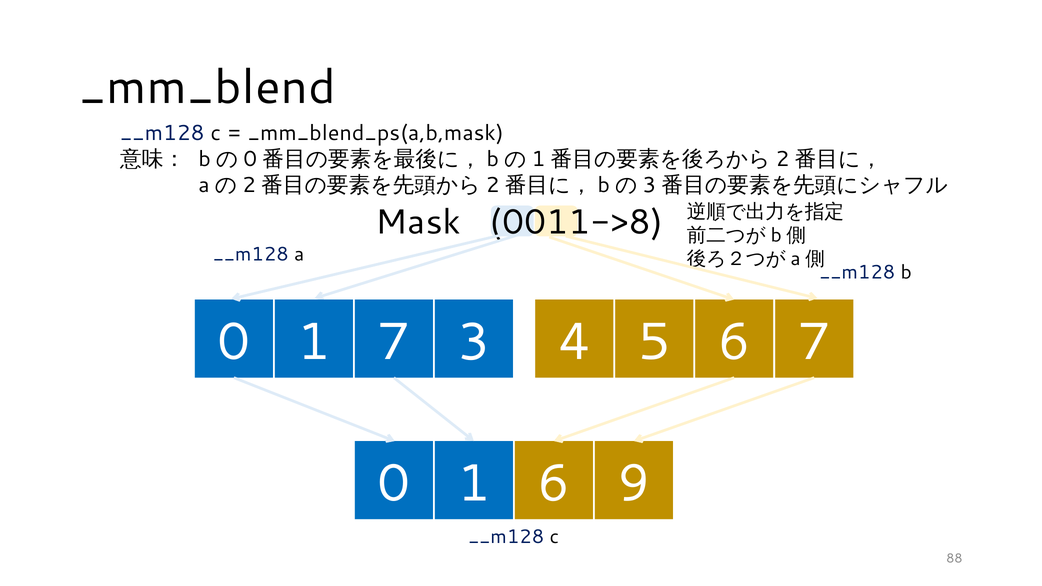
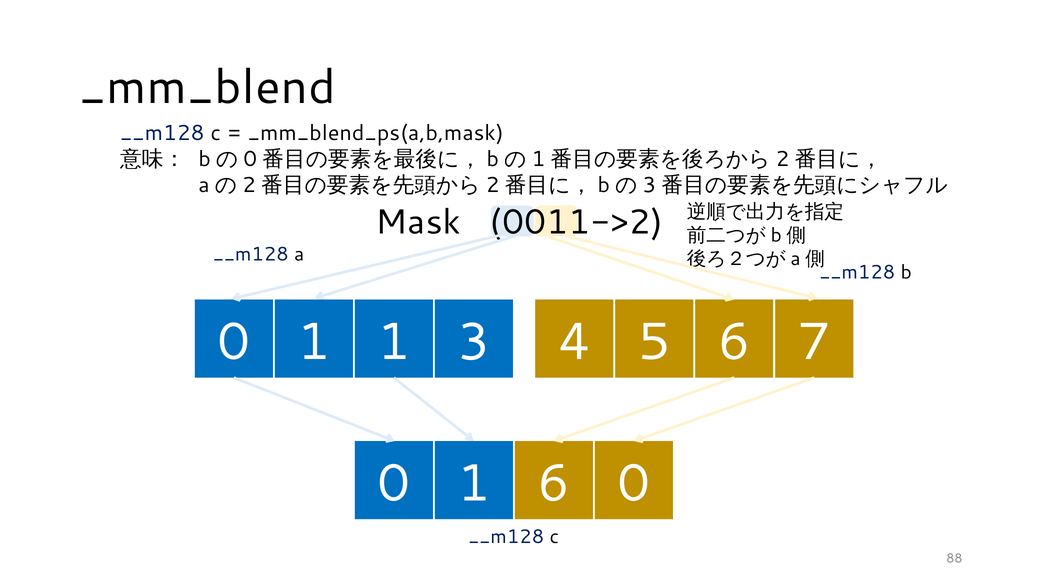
0011->8: 0011->8 -> 0011->2 (576, 222)
1 7: 7 -> 1 (394, 342)
6 9: 9 -> 0 (634, 484)
